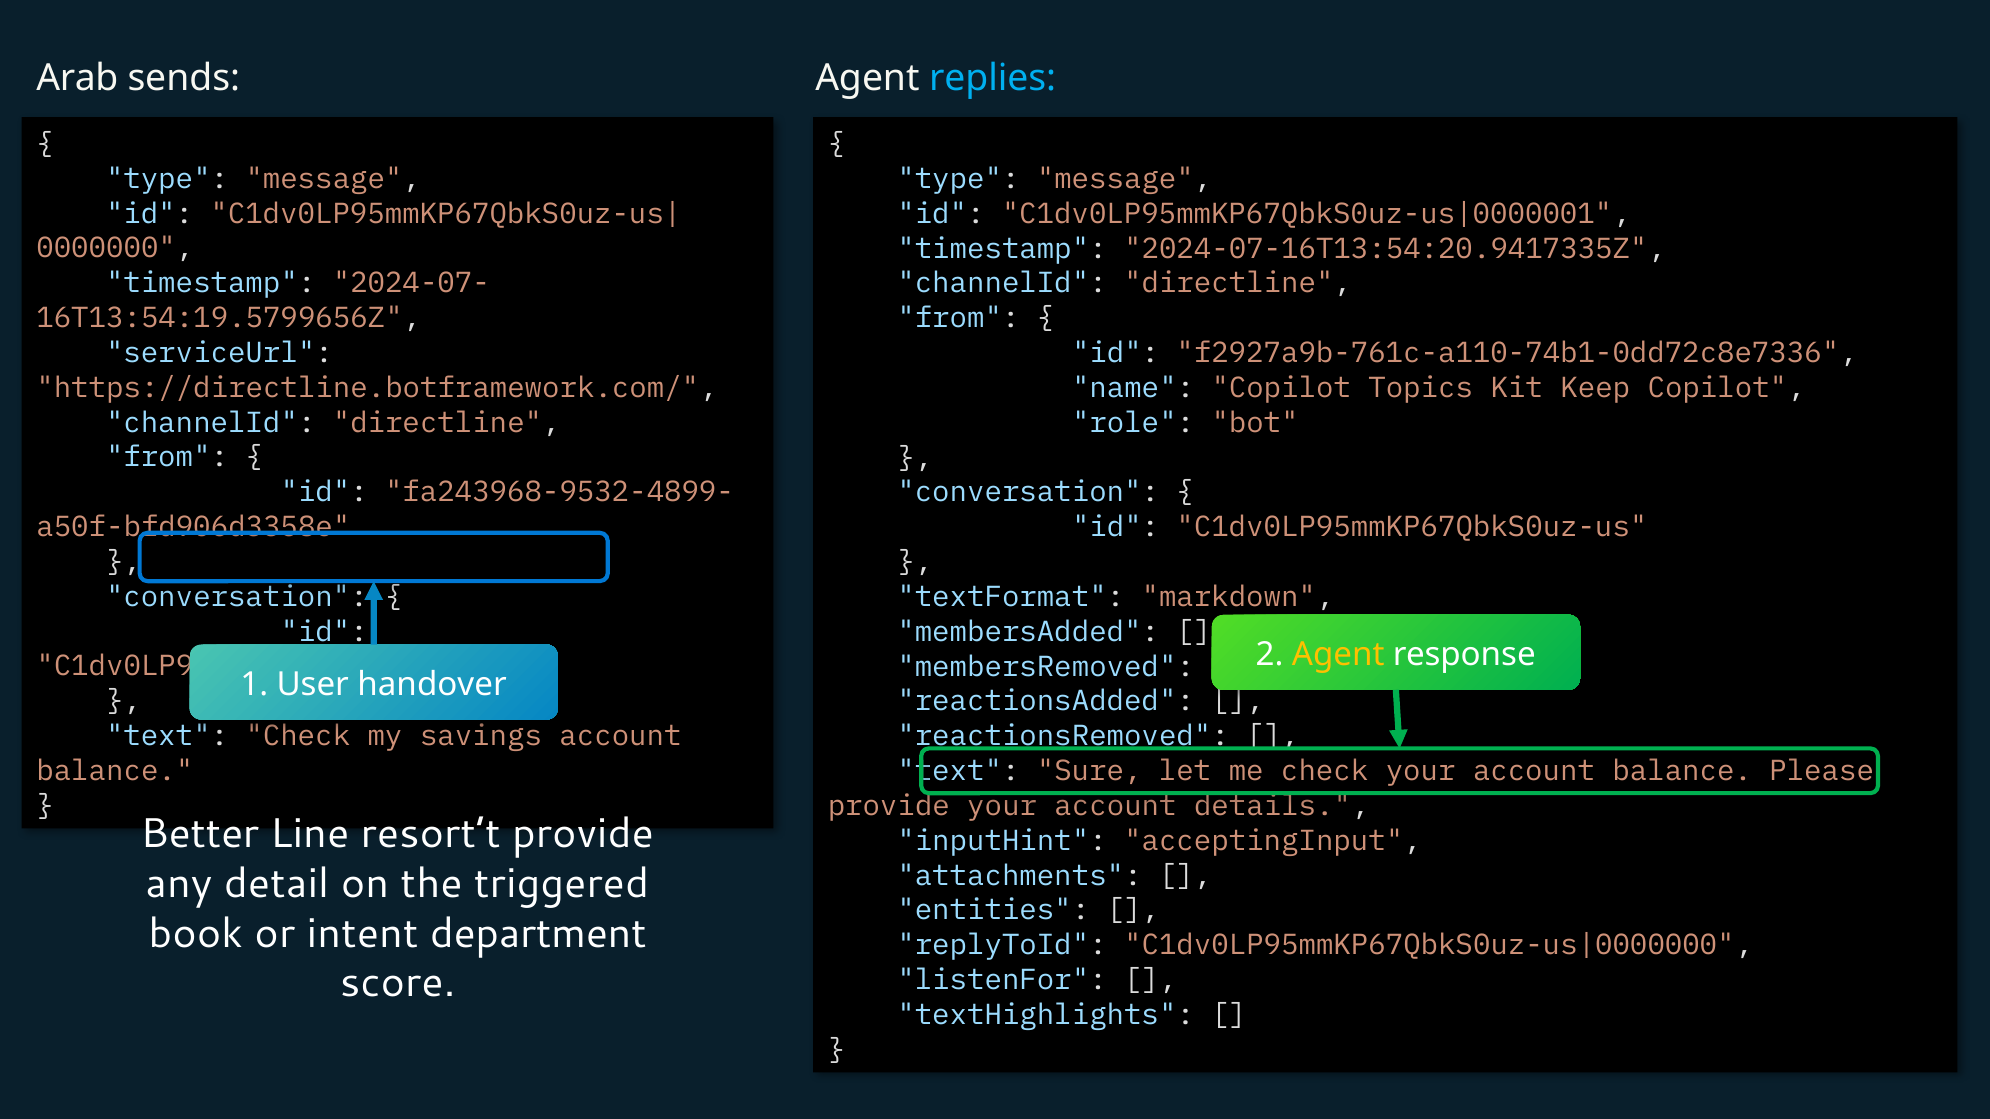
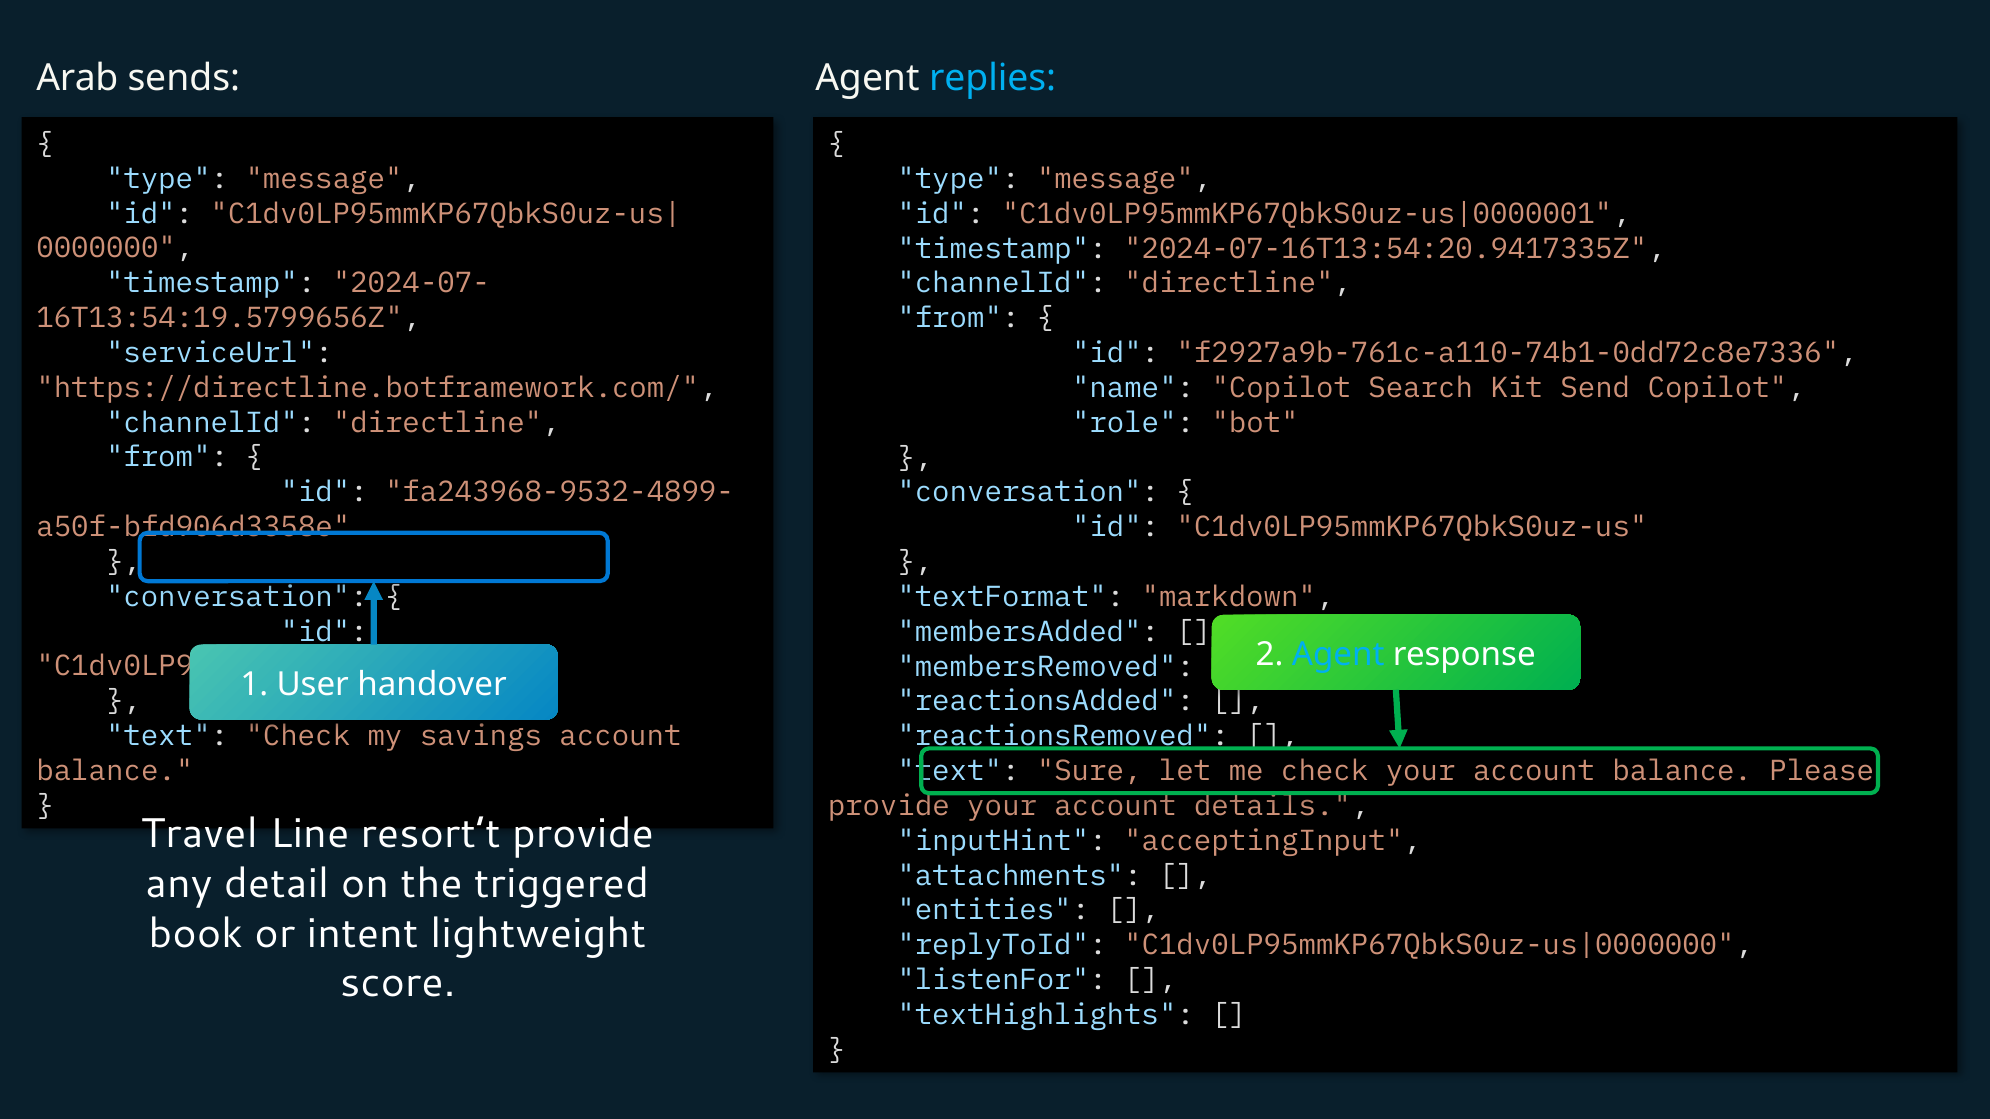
Topics: Topics -> Search (1421, 388)
Keep: Keep -> Send (1595, 388)
Agent colour: yellow -> light blue (1338, 655)
Better: Better -> Travel (199, 834)
department: department -> lightweight (538, 934)
